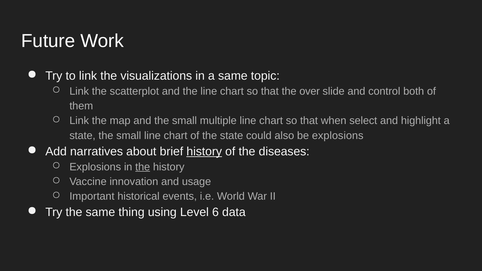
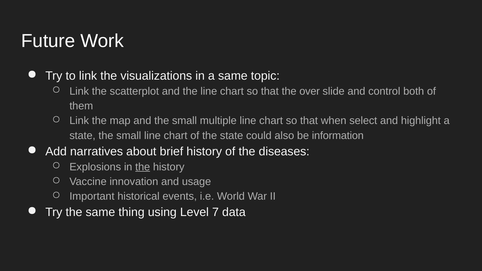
be explosions: explosions -> information (338, 136)
history underline: present -> none (204, 151)
6: 6 -> 7 (215, 212)
